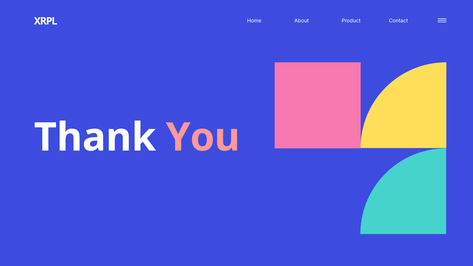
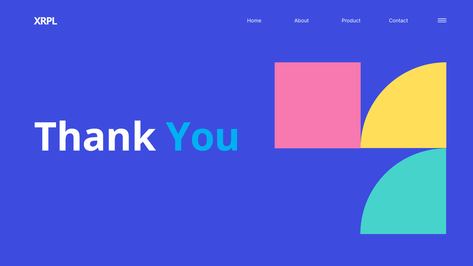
You colour: pink -> light blue (203, 138)
